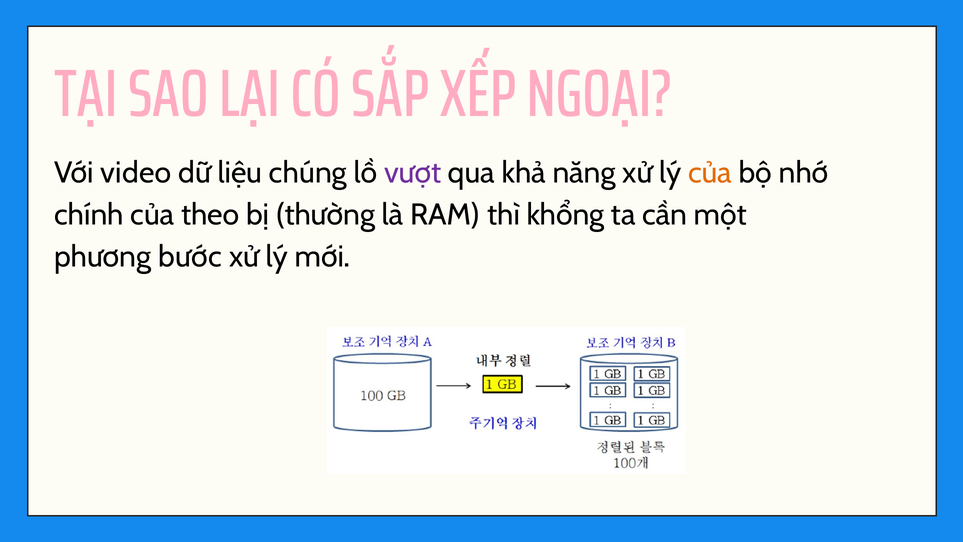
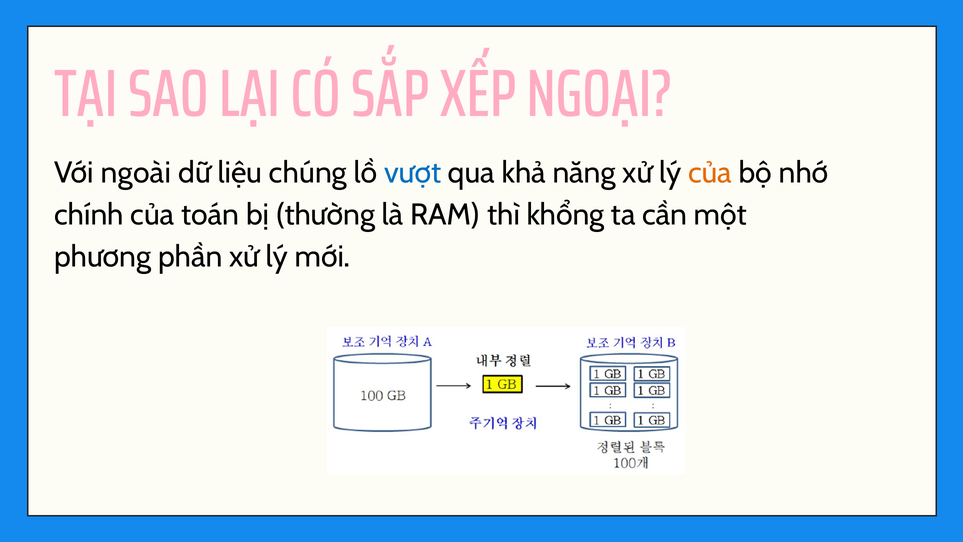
video: video -> ngoài (136, 173)
vượt colour: purple -> blue (413, 173)
theo: theo -> toán (210, 215)
bước: bước -> phần (190, 257)
